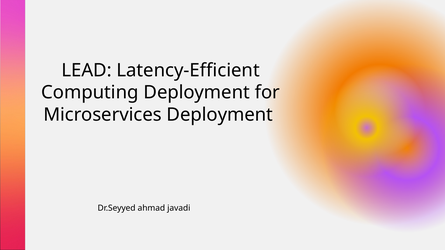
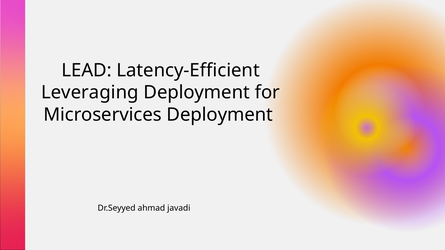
Computing: Computing -> Leveraging (90, 93)
